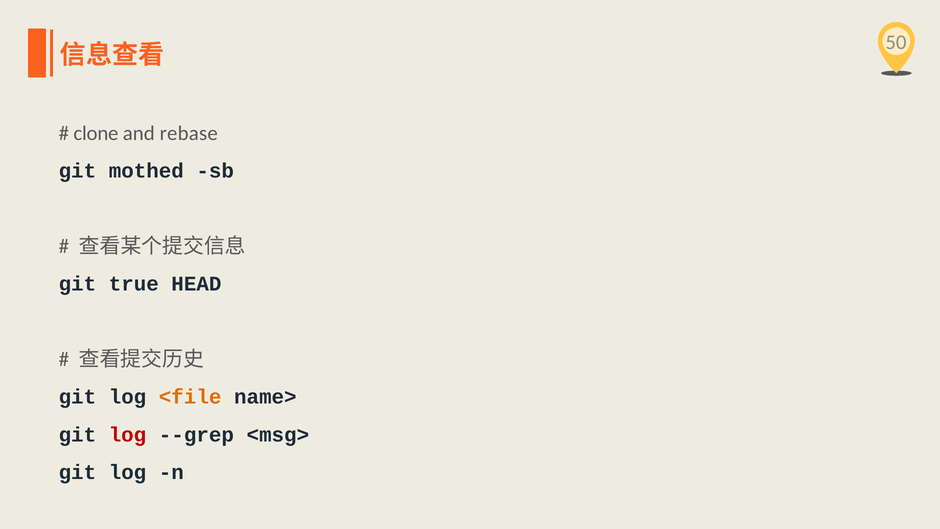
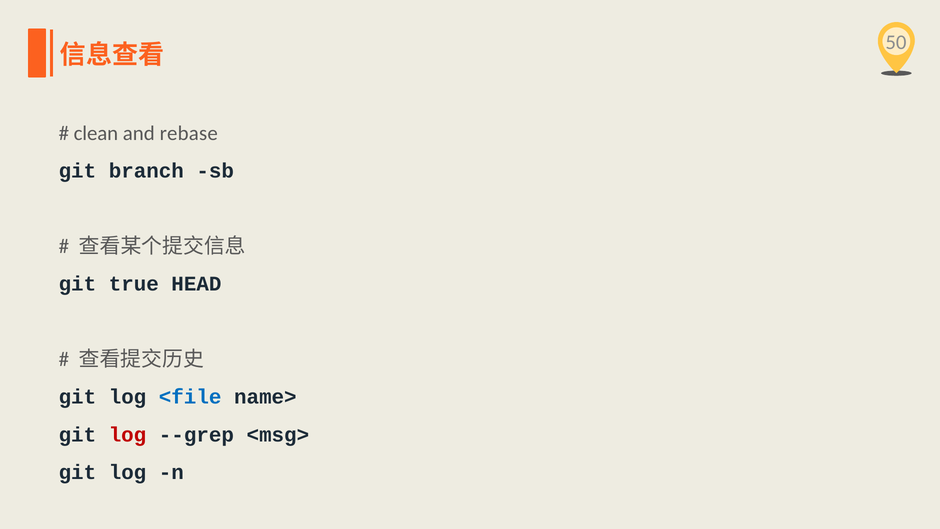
clone: clone -> clean (96, 133)
mothed: mothed -> branch (146, 171)
<file colour: orange -> blue (190, 397)
